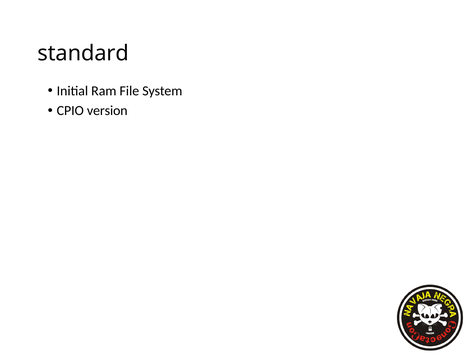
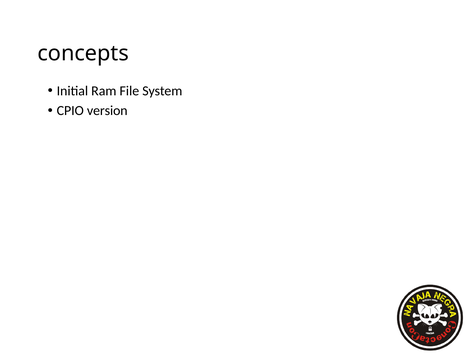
standard: standard -> concepts (83, 53)
